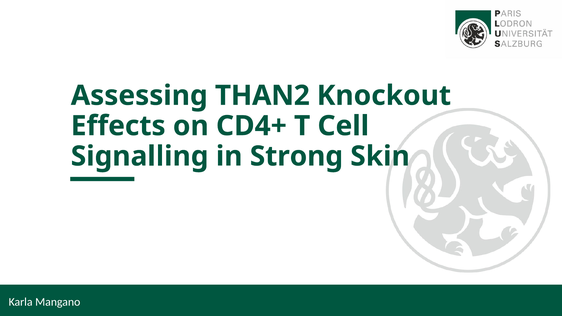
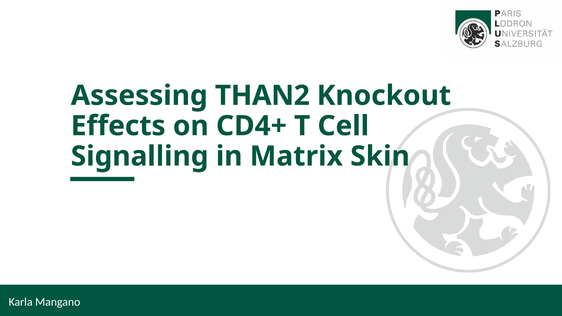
Strong: Strong -> Matrix (296, 156)
